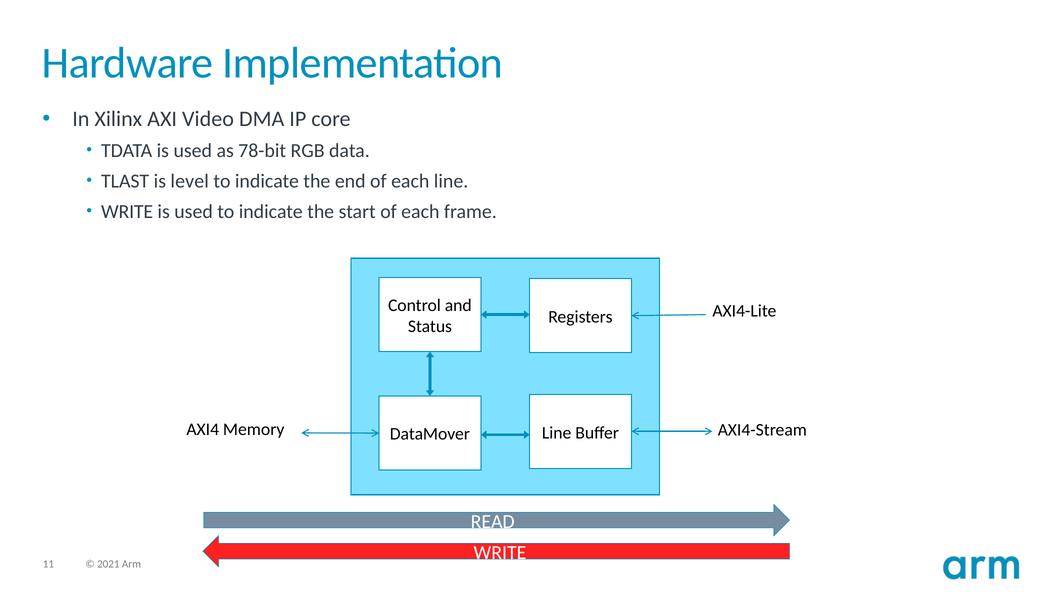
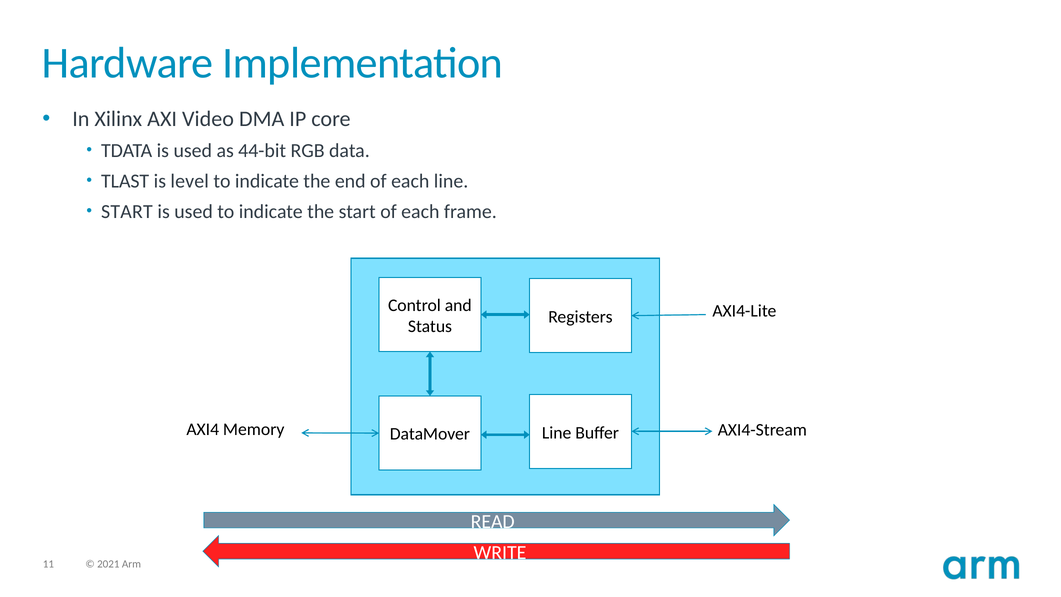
78-bit: 78-bit -> 44-bit (262, 151)
WRITE: WRITE -> START (127, 212)
